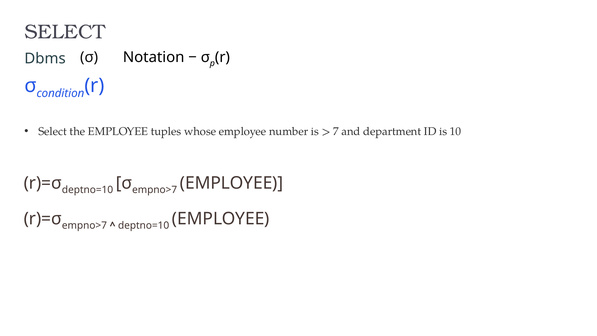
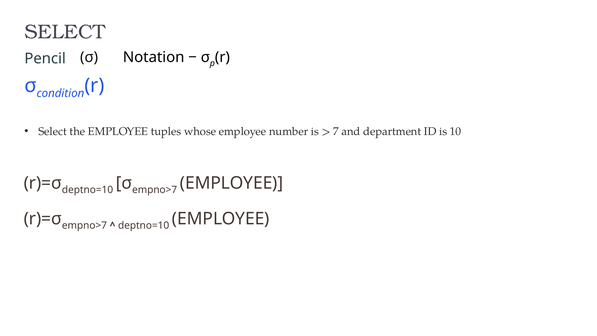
Dbms: Dbms -> Pencil (45, 58)
